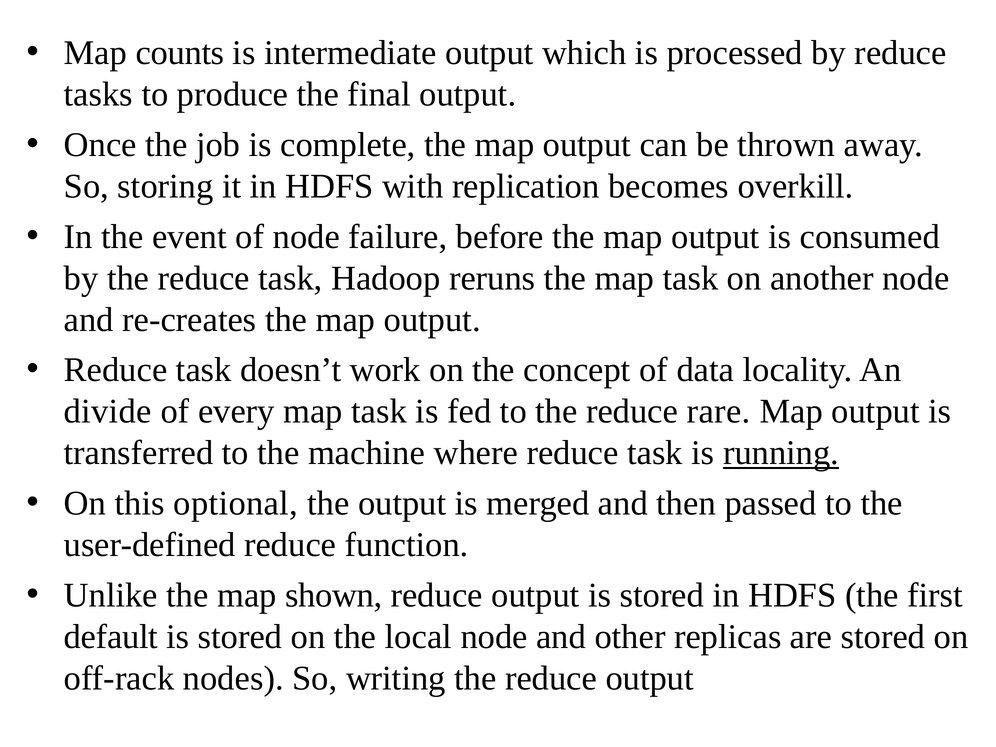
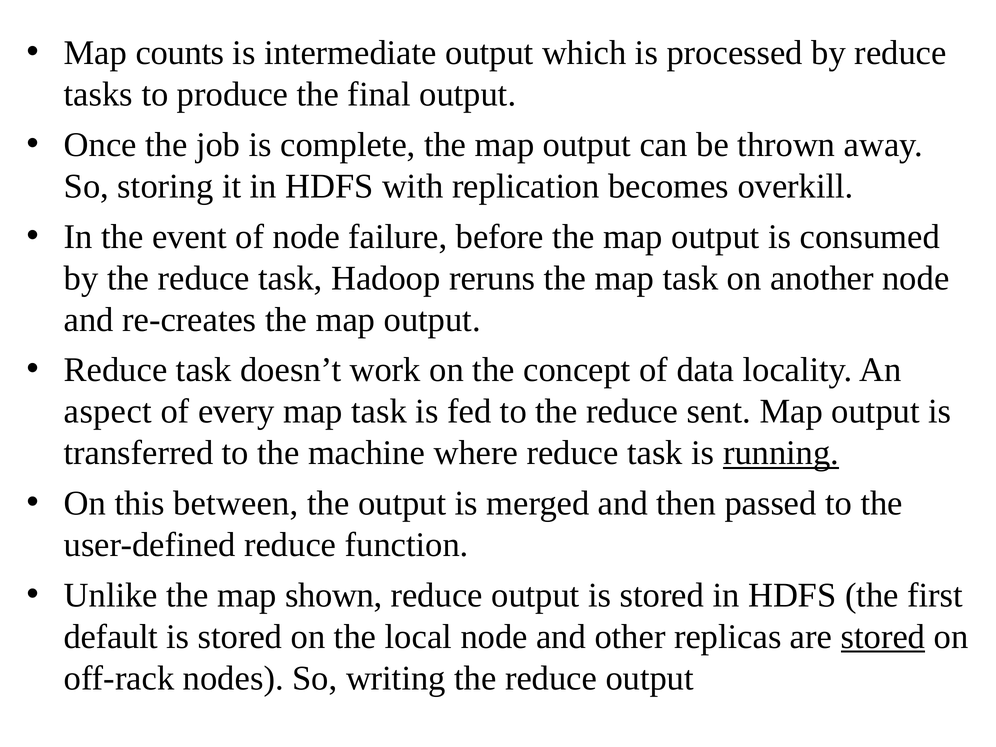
divide: divide -> aspect (108, 412)
rare: rare -> sent (719, 412)
optional: optional -> between (236, 503)
stored underline: none -> present (883, 637)
